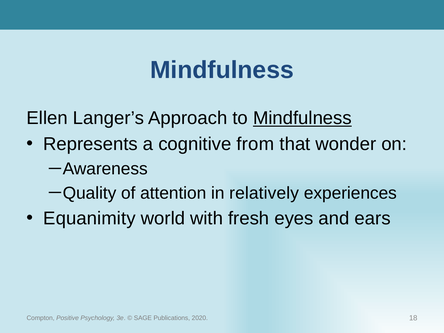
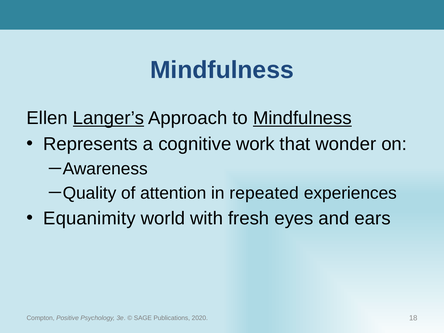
Langer’s underline: none -> present (108, 118)
from: from -> work (256, 144)
relatively: relatively -> repeated (264, 193)
